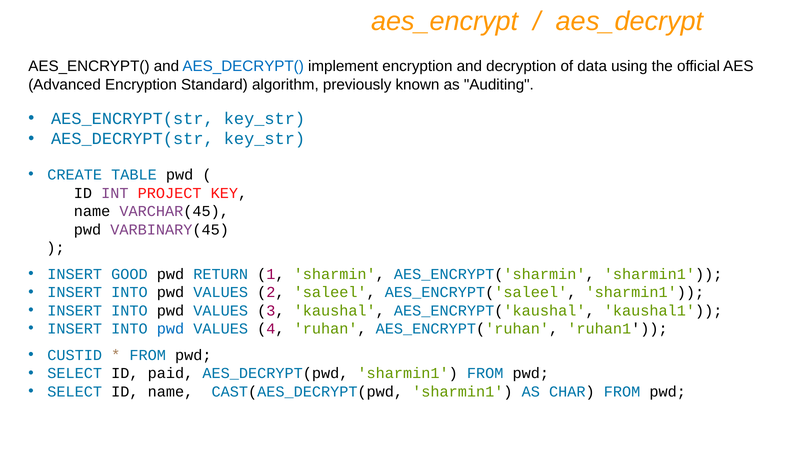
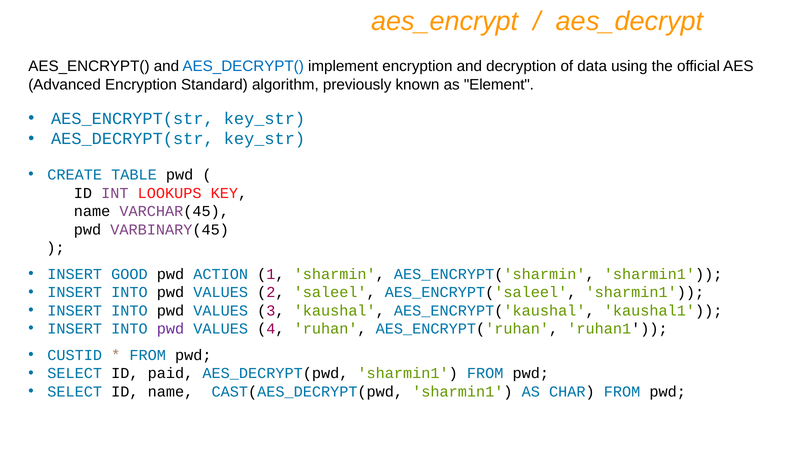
Auditing: Auditing -> Element (499, 85)
PROJECT: PROJECT -> LOOKUPS (170, 193)
RETURN: RETURN -> ACTION (221, 274)
pwd colour: blue -> purple (170, 329)
